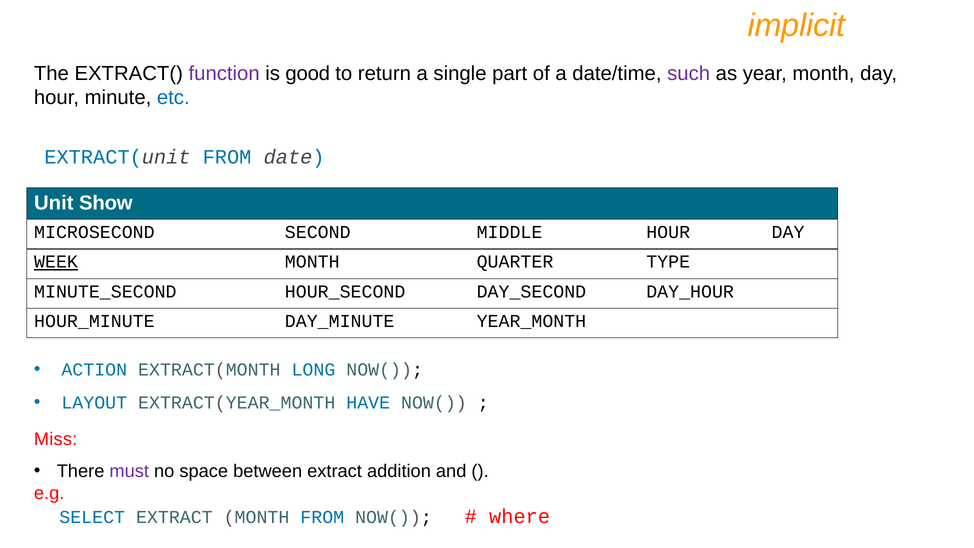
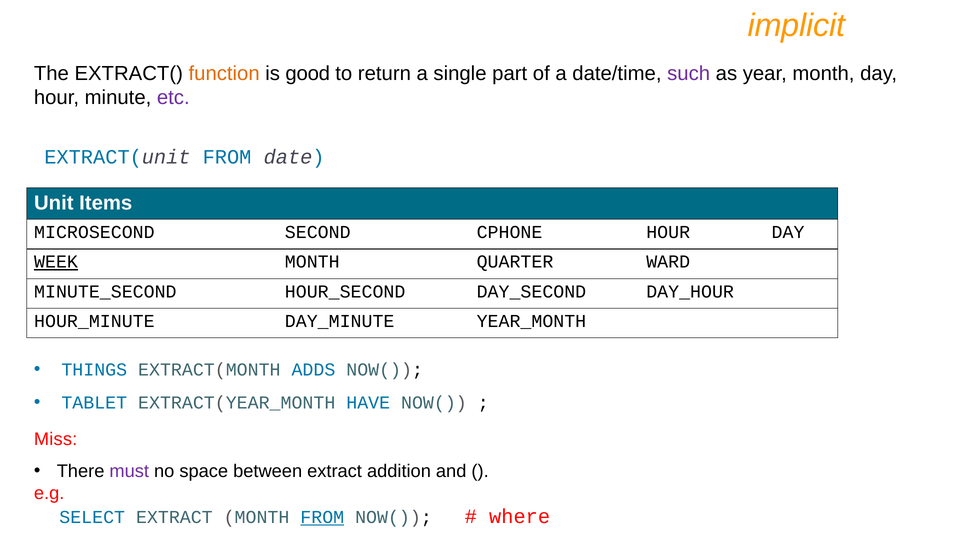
function colour: purple -> orange (224, 73)
etc colour: blue -> purple (173, 98)
Show: Show -> Items (106, 203)
MIDDLE: MIDDLE -> CPHONE (510, 232)
TYPE: TYPE -> WARD (668, 262)
ACTION: ACTION -> THINGS (94, 370)
LONG: LONG -> ADDS (313, 370)
LAYOUT: LAYOUT -> TABLET (94, 403)
FROM underline: none -> present (322, 517)
